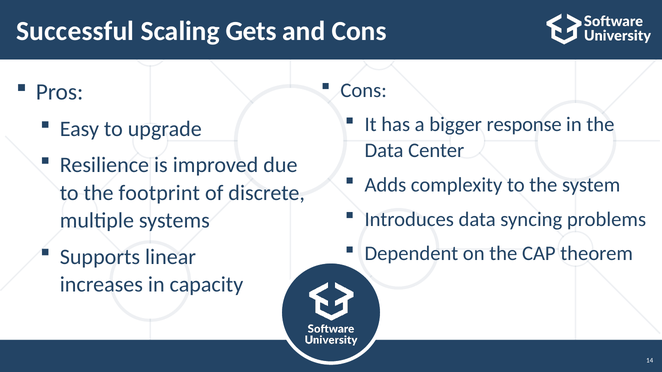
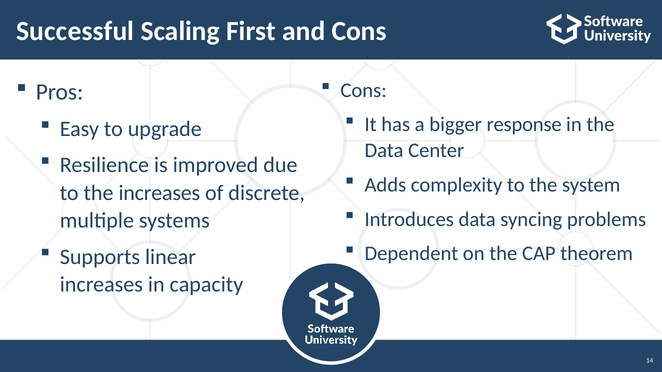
Gets: Gets -> First (251, 31)
the footprint: footprint -> increases (159, 193)
